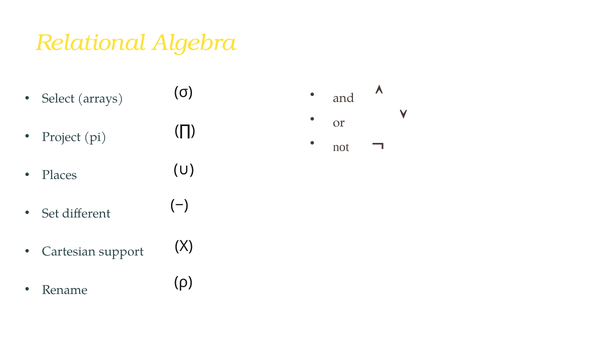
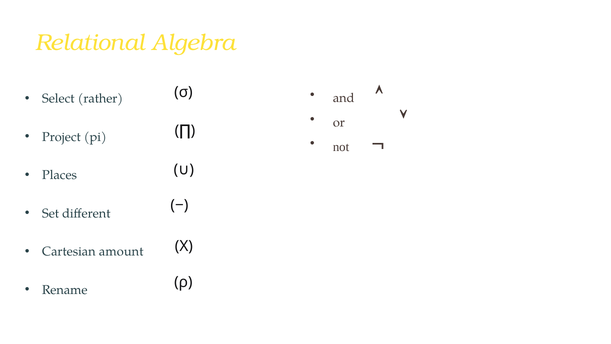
arrays: arrays -> rather (100, 99)
support: support -> amount (121, 251)
